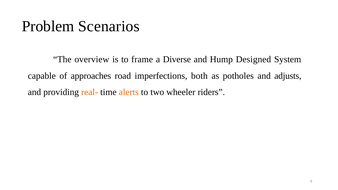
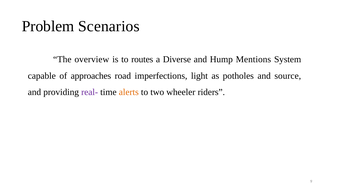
frame: frame -> routes (142, 59)
Designed: Designed -> Mentions (253, 59)
both: both -> light (199, 76)
adjusts: adjusts -> source (288, 76)
real- colour: orange -> purple (90, 92)
